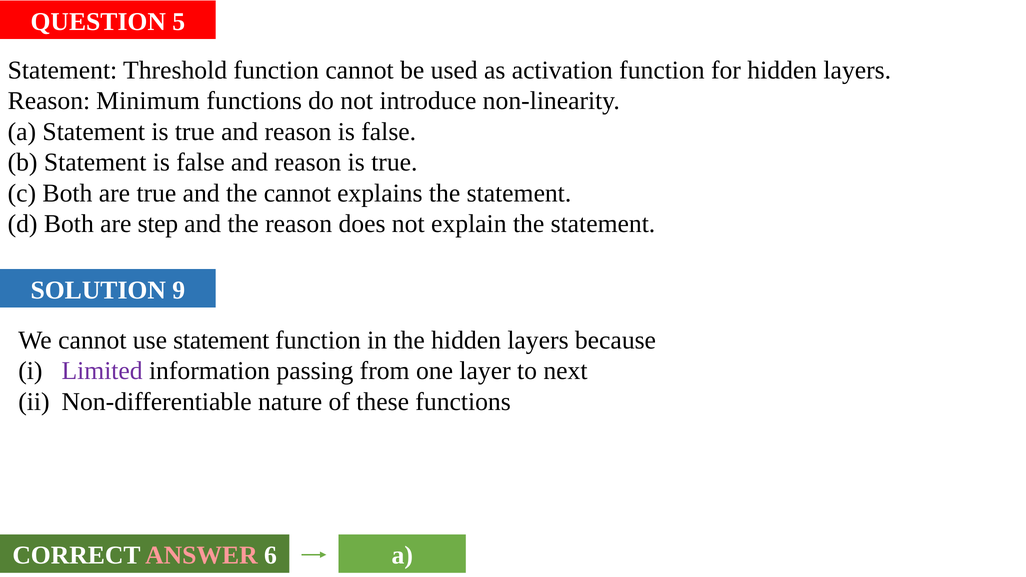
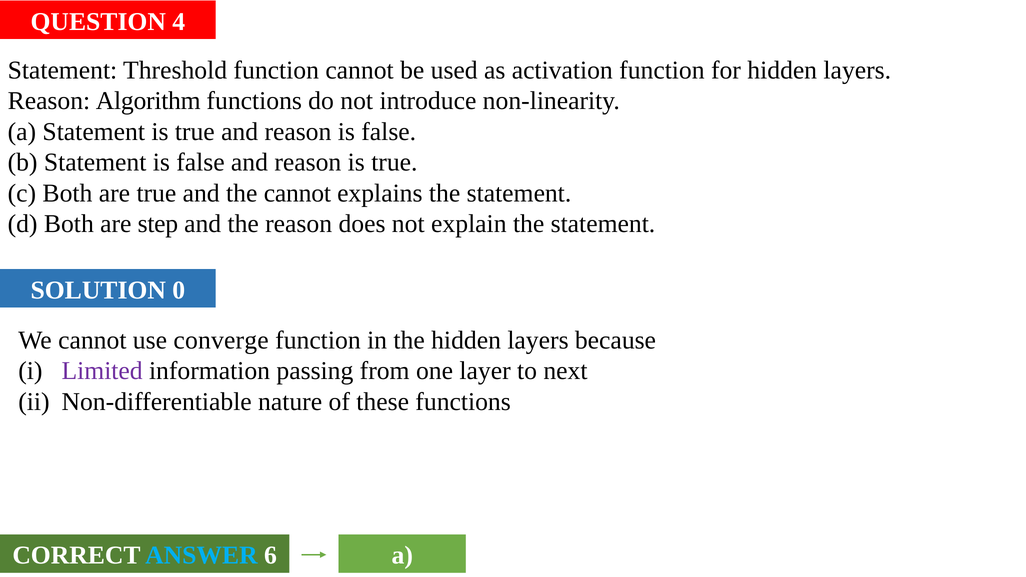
5: 5 -> 4 (179, 22)
Minimum: Minimum -> Algorithm (148, 101)
9: 9 -> 0 (179, 290)
use statement: statement -> converge (221, 340)
ANSWER colour: pink -> light blue (201, 556)
